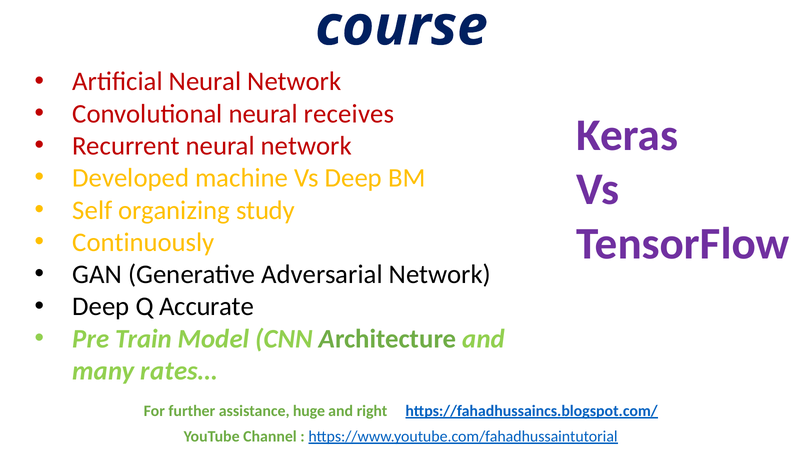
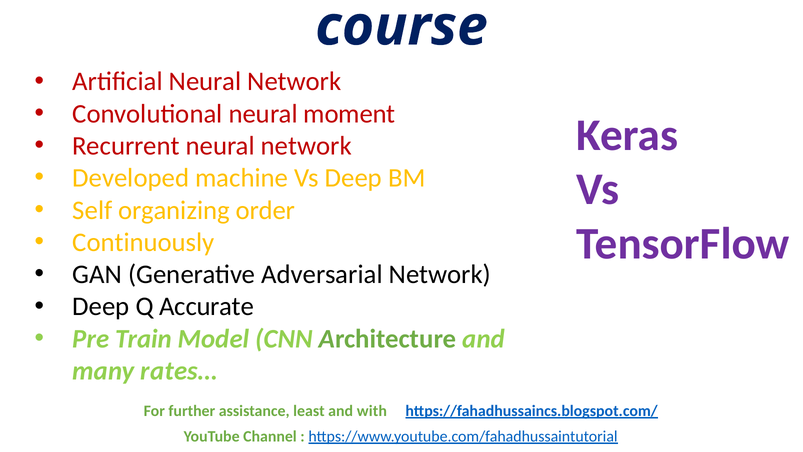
receives: receives -> moment (349, 114)
study: study -> order (265, 210)
huge: huge -> least (309, 411)
right: right -> with (372, 411)
